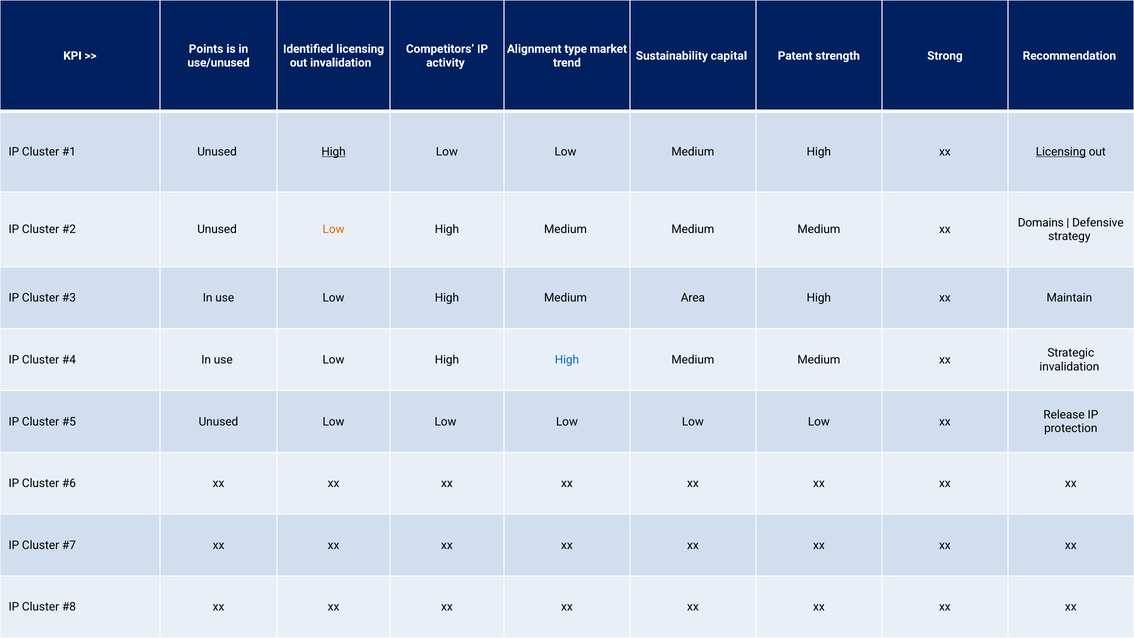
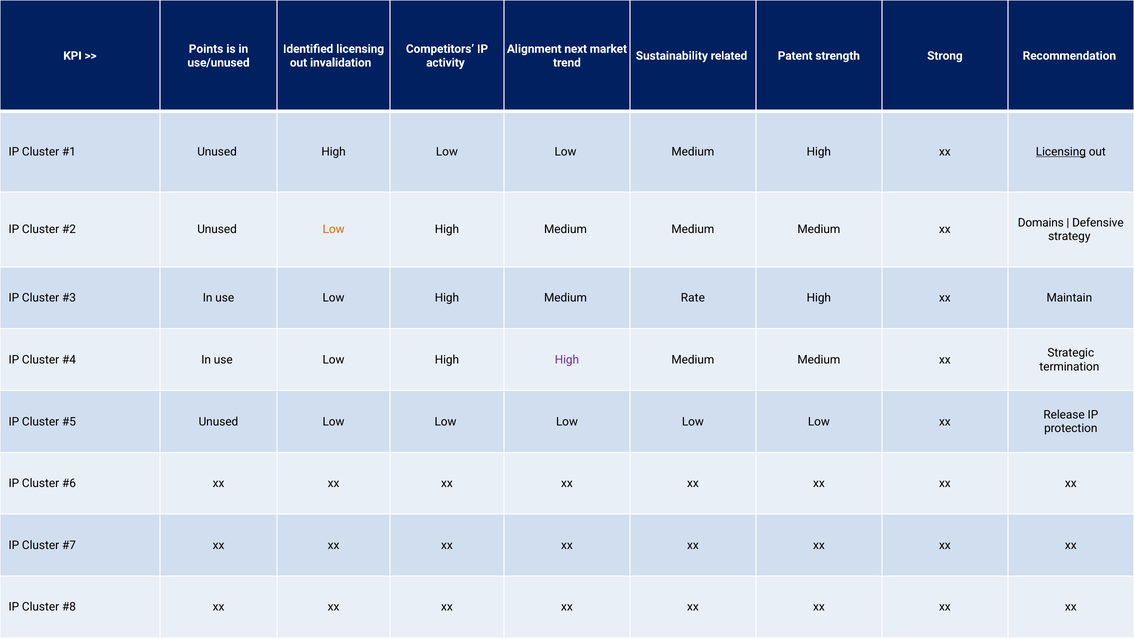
type: type -> next (576, 49)
capital: capital -> related (729, 56)
High underline: present -> none (334, 152)
Area: Area -> Rate (693, 298)
High colour: blue -> purple (567, 360)
invalidation: invalidation -> termination (1069, 367)
